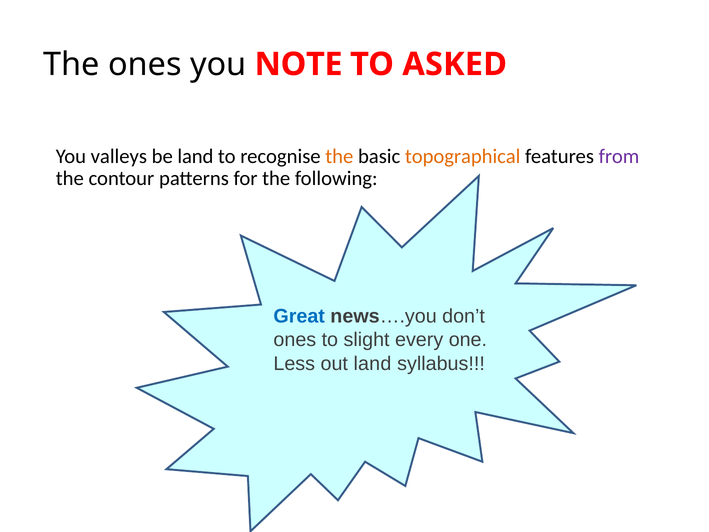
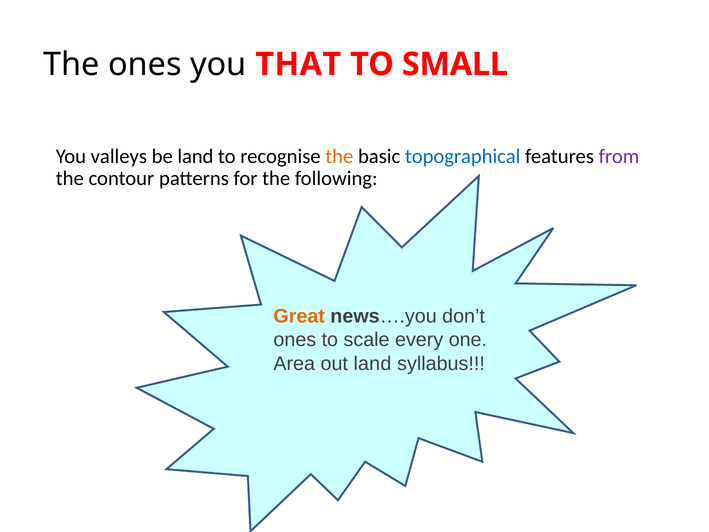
NOTE: NOTE -> THAT (298, 64)
ASKED: ASKED -> SMALL (455, 64)
topographical colour: orange -> blue (463, 156)
Great colour: blue -> orange (299, 316)
slight: slight -> scale (367, 340)
Less: Less -> Area (294, 363)
